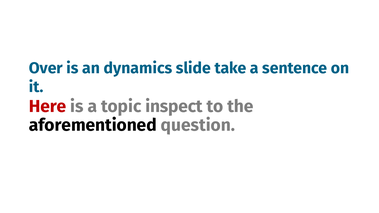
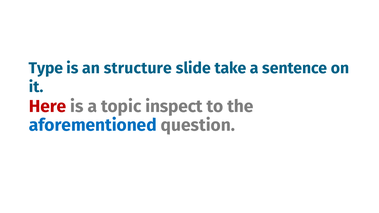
Over: Over -> Type (46, 68)
dynamics: dynamics -> structure (138, 68)
aforementioned colour: black -> blue (93, 125)
